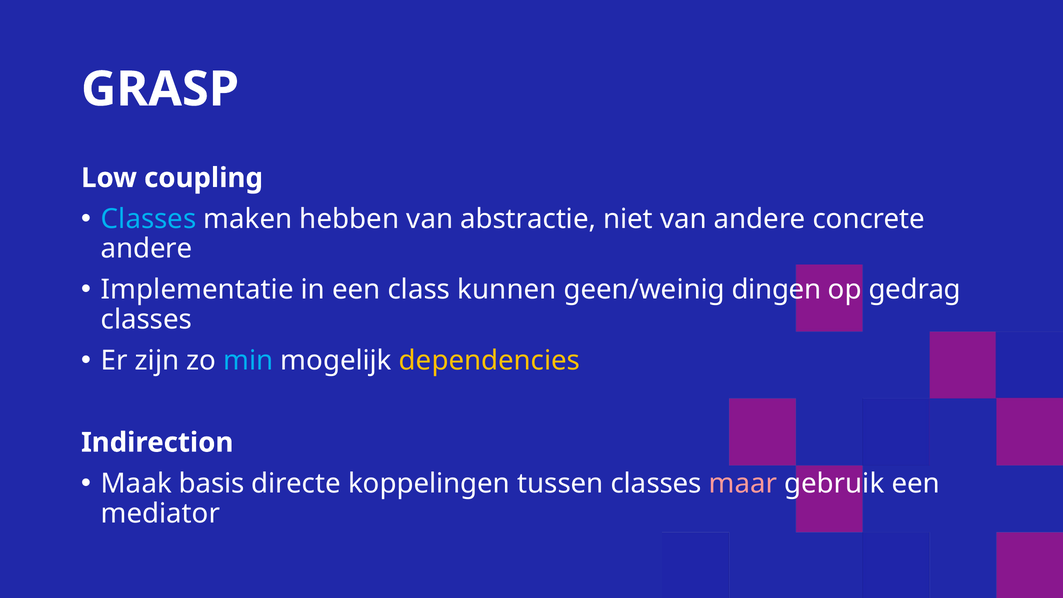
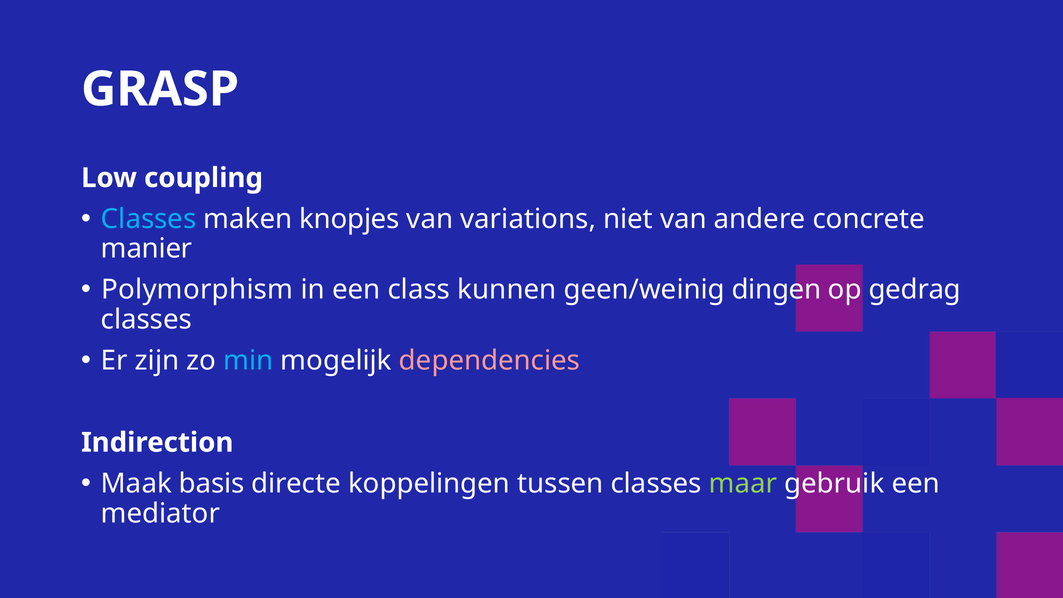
hebben: hebben -> knopjes (349, 219)
abstractie: abstractie -> variations (528, 219)
andere: andere -> manier (147, 249)
Implementatie: Implementatie -> Polymorphism (197, 290)
dependencies colour: yellow -> pink (489, 361)
maar colour: pink -> light green (743, 483)
